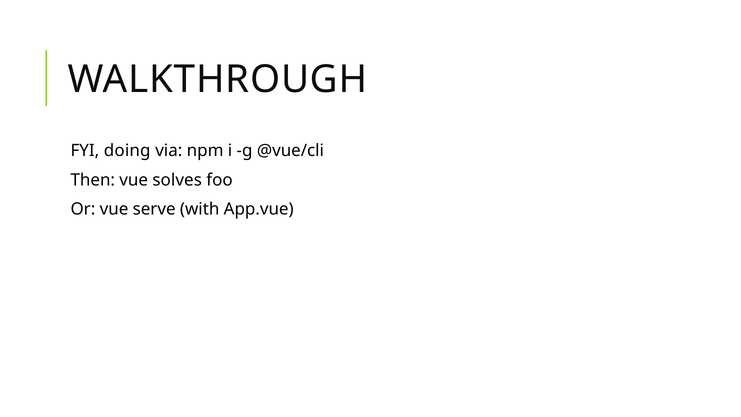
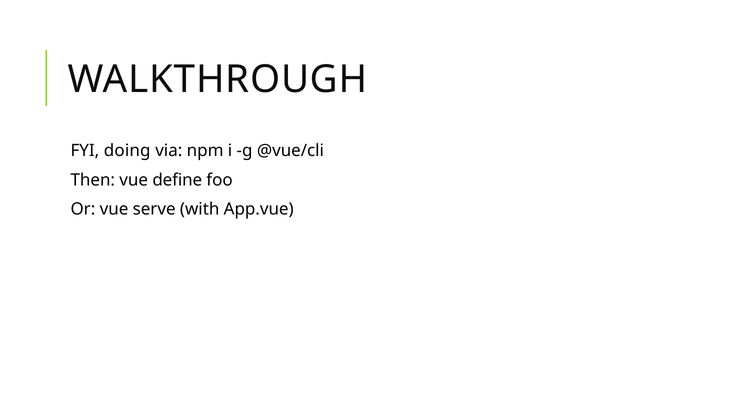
solves: solves -> define (177, 180)
